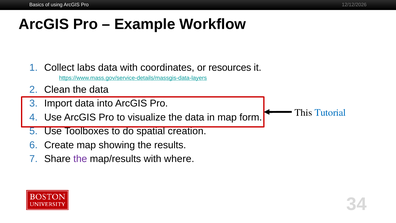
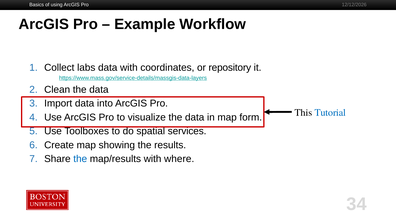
resources: resources -> repository (230, 68)
creation: creation -> services (187, 131)
the colour: purple -> blue (80, 159)
